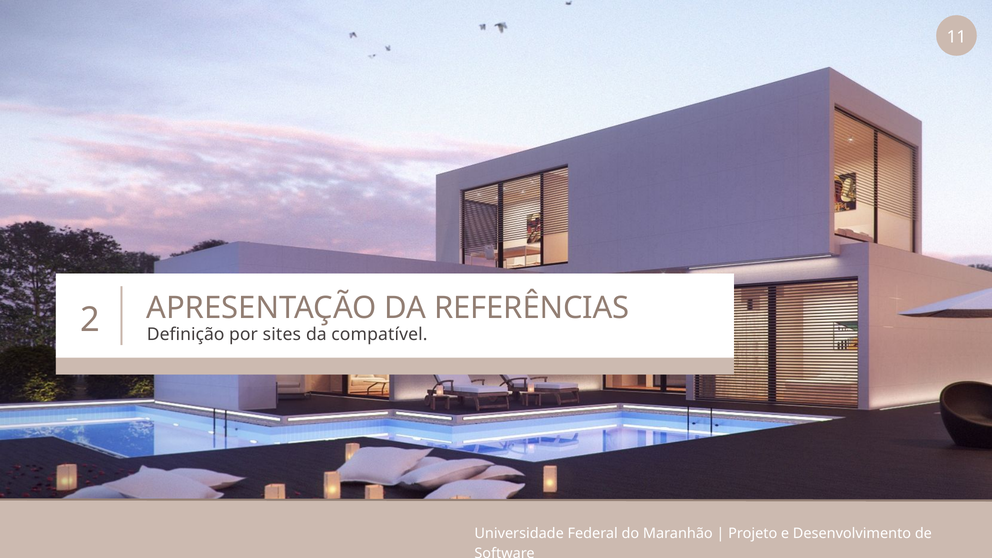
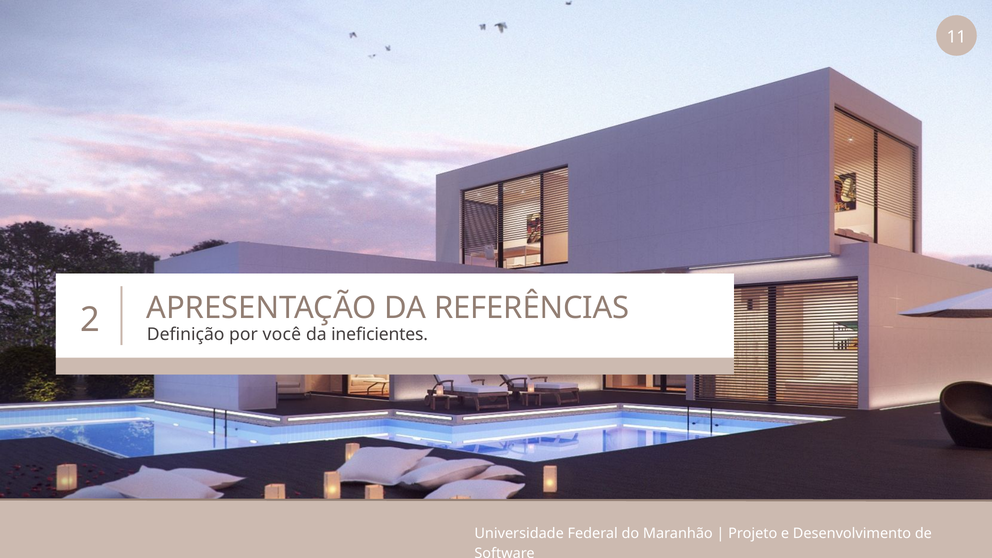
sites: sites -> você (282, 335)
compatível: compatível -> ineficientes (380, 335)
